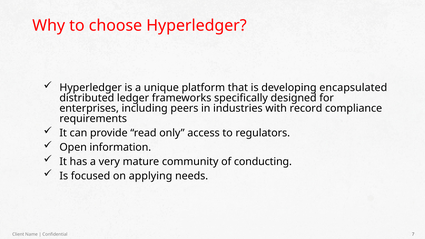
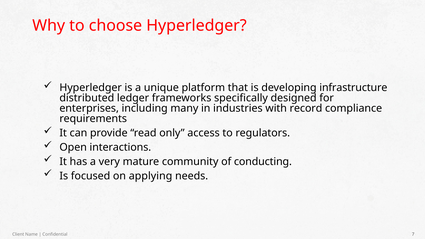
encapsulated: encapsulated -> infrastructure (353, 88)
peers: peers -> many (184, 108)
information: information -> interactions (120, 147)
